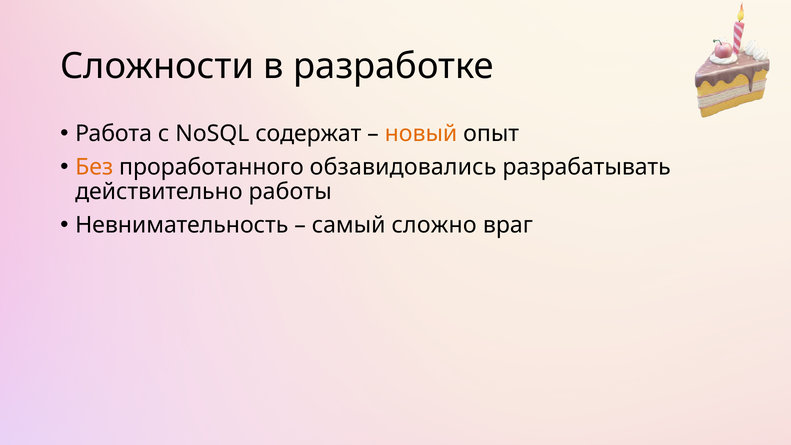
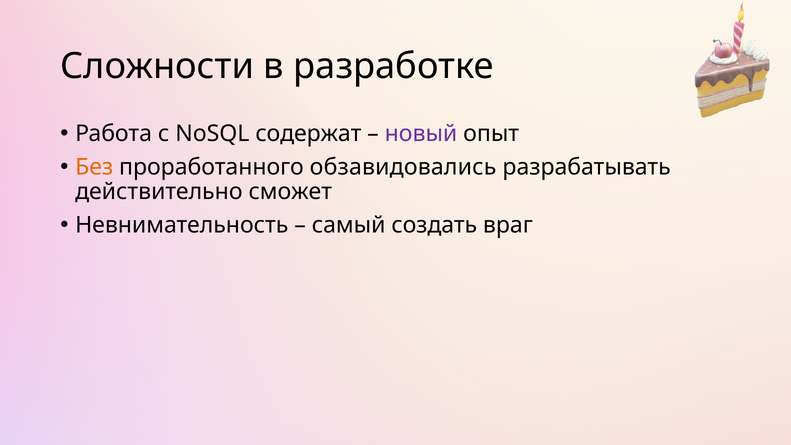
новый colour: orange -> purple (421, 134)
работы: работы -> сможет (290, 192)
сложно: сложно -> создать (434, 225)
